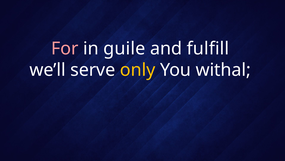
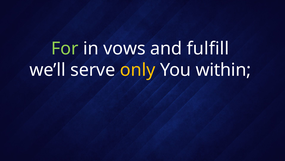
For colour: pink -> light green (65, 48)
guile: guile -> vows (124, 48)
withal: withal -> within (223, 70)
